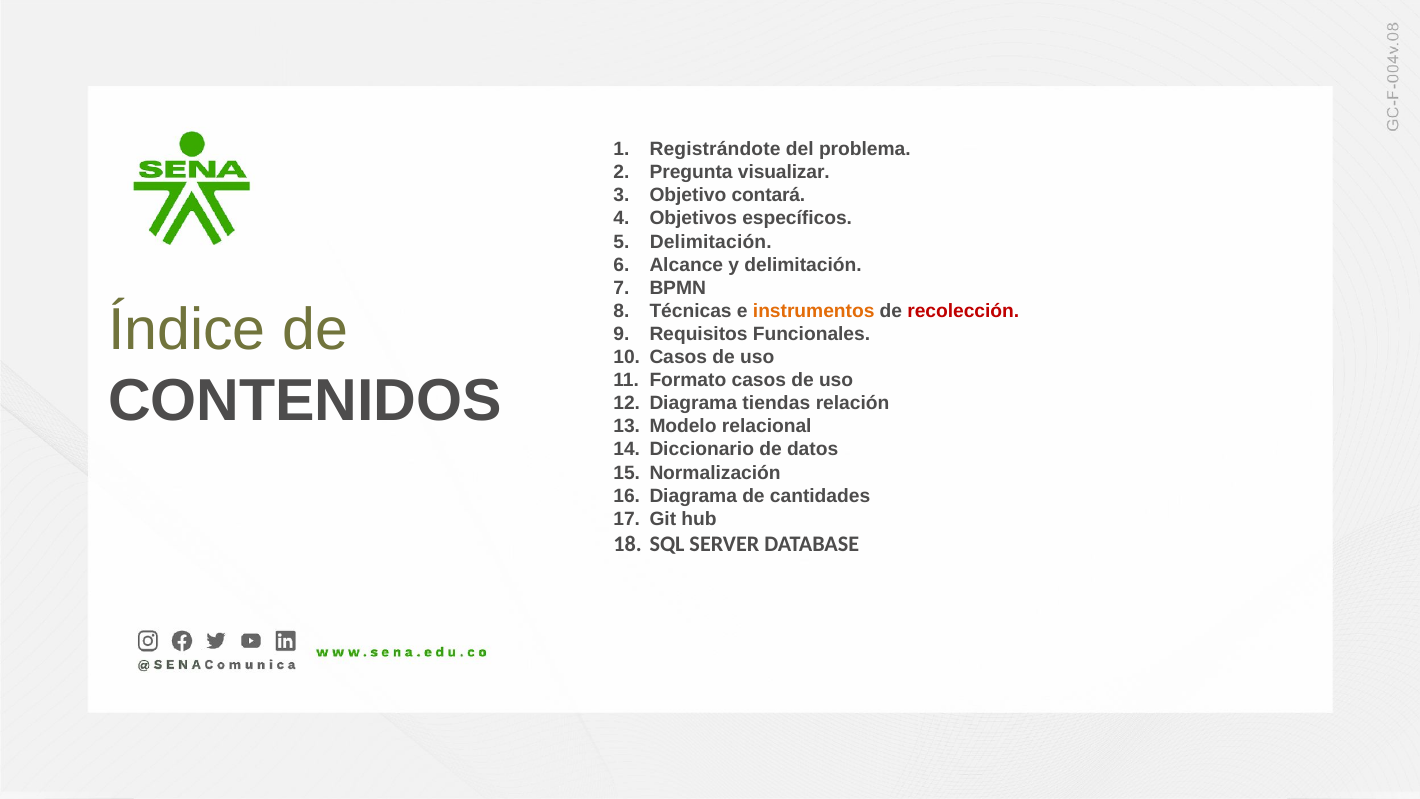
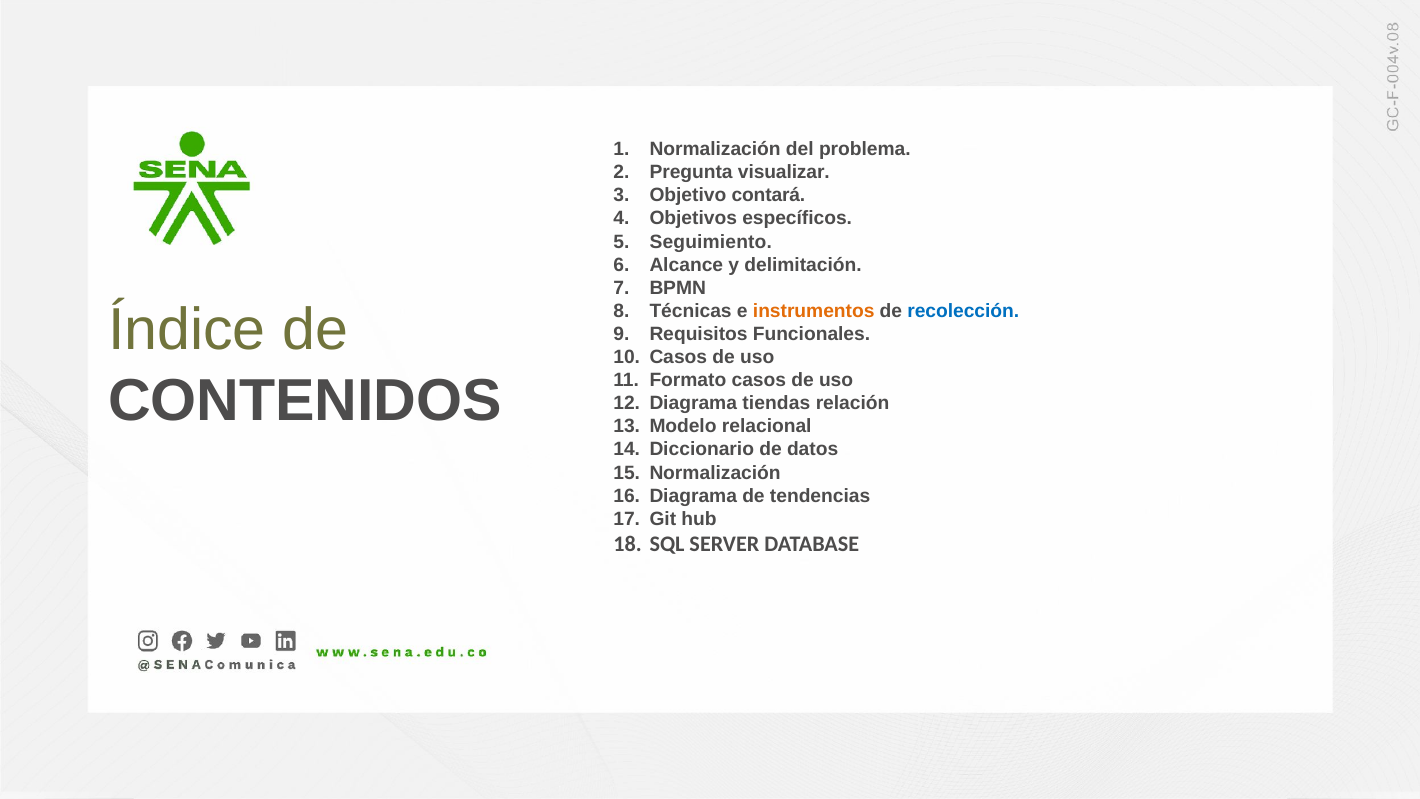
Registrándote: Registrándote -> Normalización (715, 149)
Delimitación: Delimitación -> Seguimiento (711, 242)
recolección colour: red -> blue (963, 311)
cantidades: cantidades -> tendencias (820, 496)
